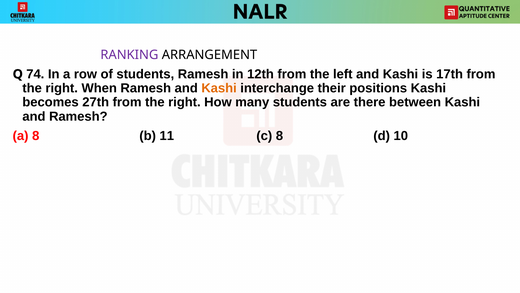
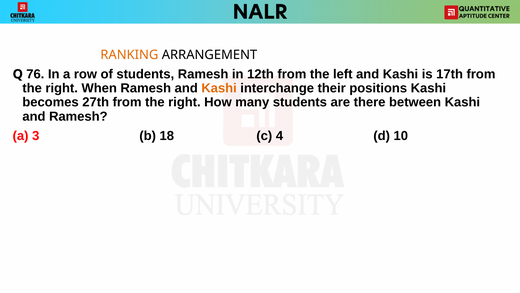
RANKING colour: purple -> orange (129, 55)
74: 74 -> 76 (35, 74)
a 8: 8 -> 3 (36, 136)
11: 11 -> 18 (167, 136)
c 8: 8 -> 4 (279, 136)
